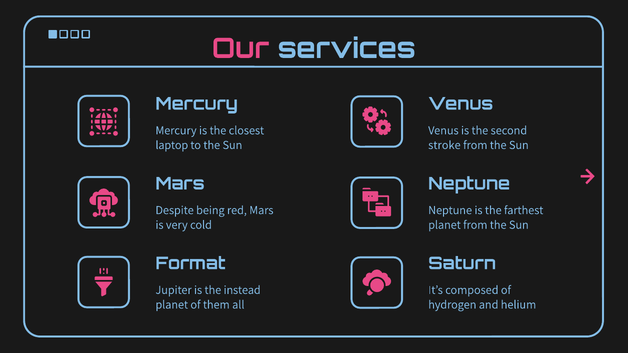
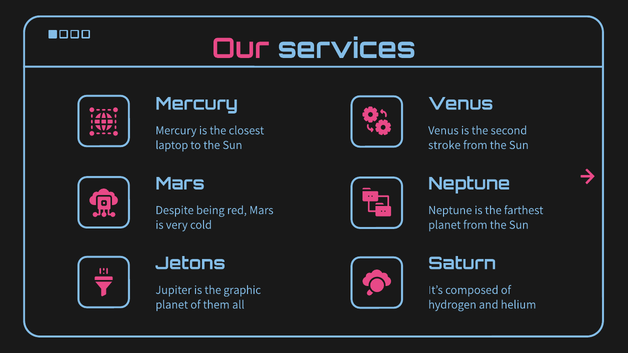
Format: Format -> Jetons (190, 264)
instead: instead -> graphic (242, 290)
